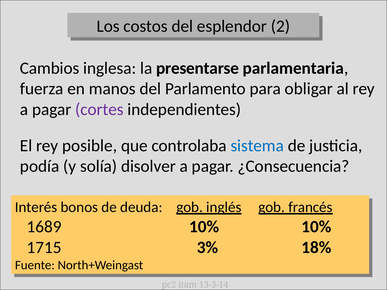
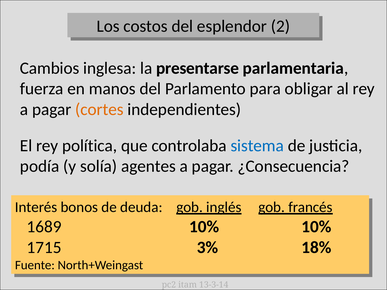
cortes colour: purple -> orange (99, 110)
posible: posible -> política (90, 146)
disolver: disolver -> agentes (148, 166)
